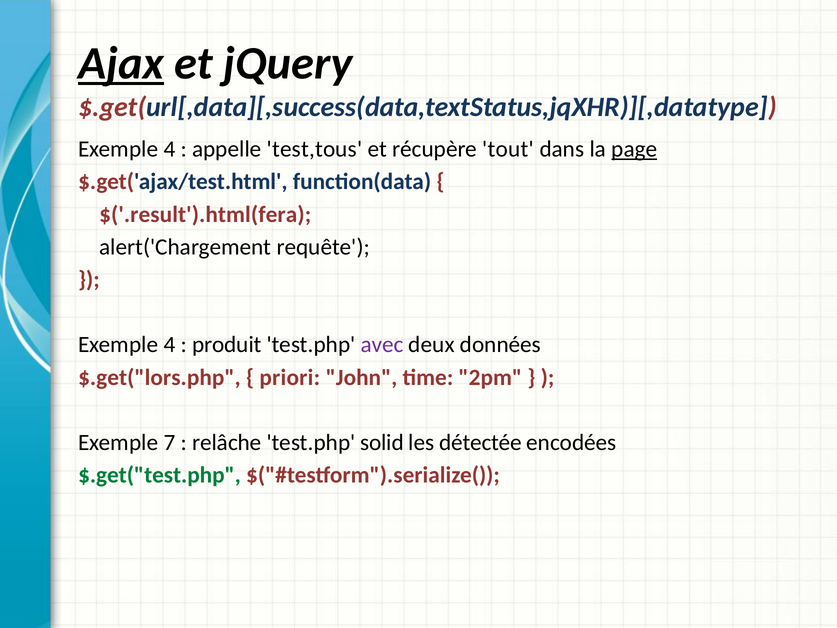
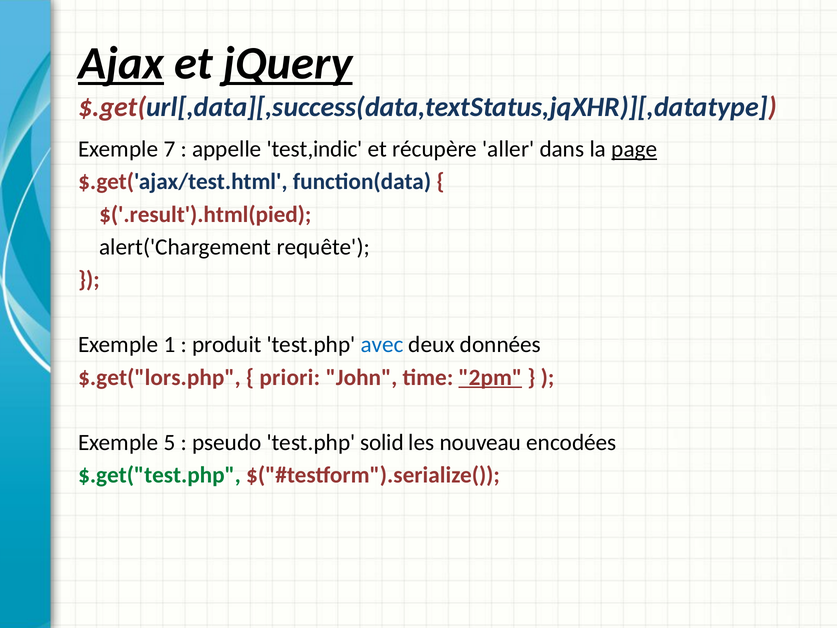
jQuery underline: none -> present (288, 63)
4: 4 -> 7 (169, 149)
test,tous: test,tous -> test,indic (315, 149)
tout: tout -> aller (508, 149)
$('.result').html(fera: $('.result').html(fera -> $('.result').html(pied (205, 214)
4: 4 -> 1 (169, 345)
avec colour: purple -> blue (382, 345)
2pm underline: none -> present (490, 377)
7: 7 -> 5 (169, 442)
relâche: relâche -> pseudo (227, 442)
détectée: détectée -> nouveau (480, 442)
